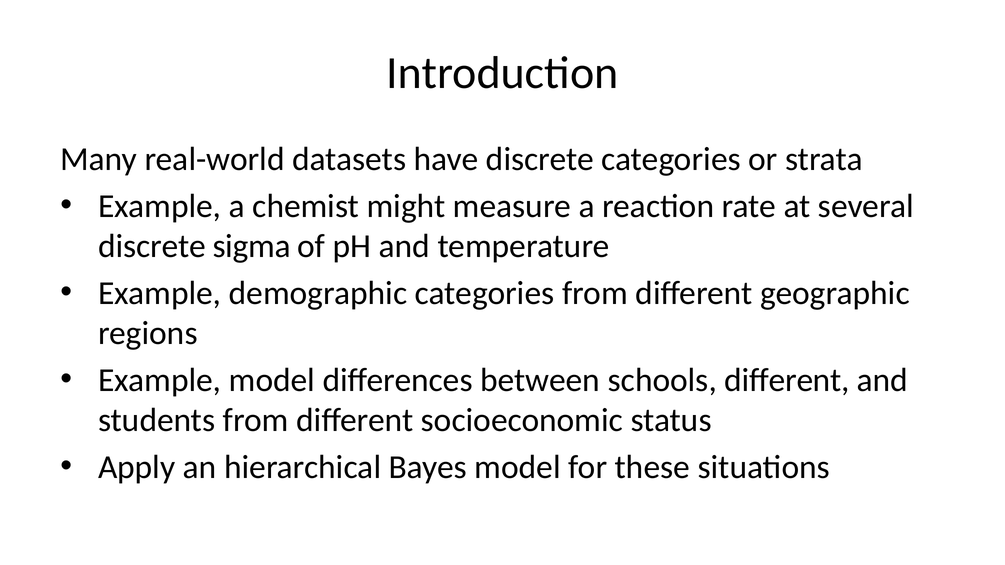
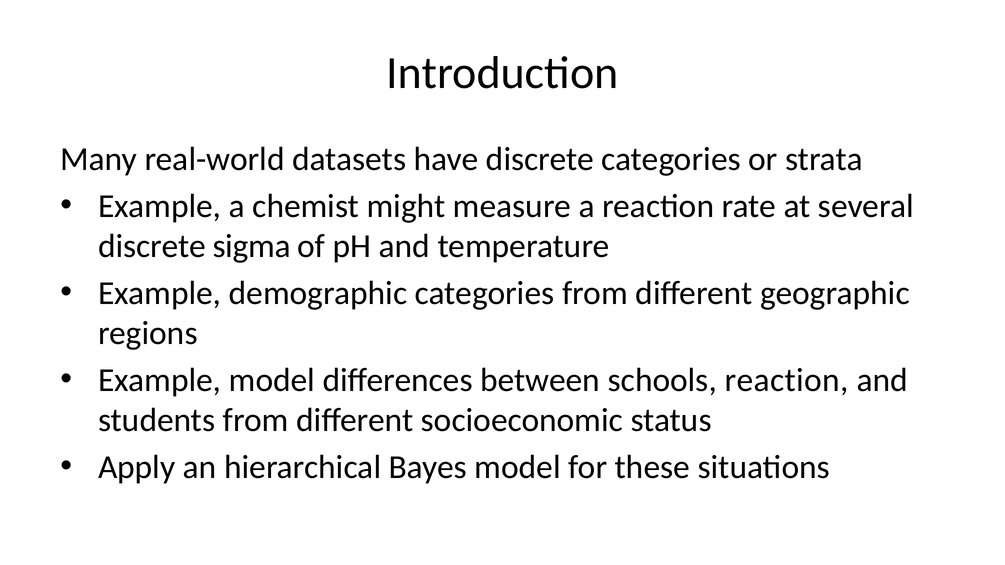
schools different: different -> reaction (787, 380)
